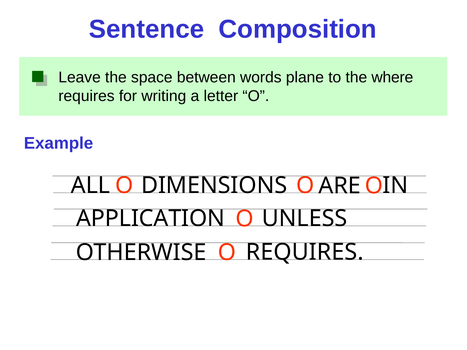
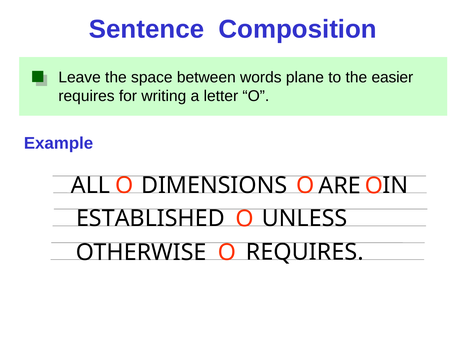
where: where -> easier (392, 77)
APPLICATION: APPLICATION -> ESTABLISHED (150, 219)
